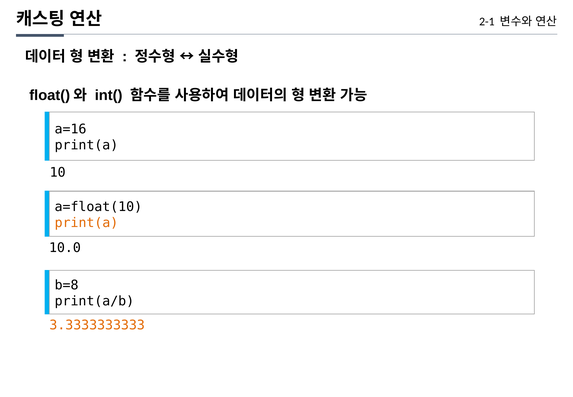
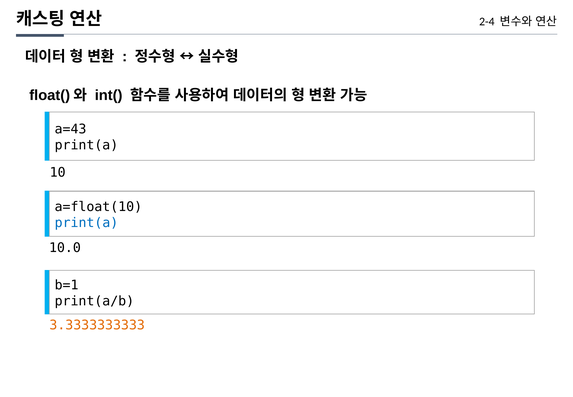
2-1: 2-1 -> 2-4 (487, 22)
a=16: a=16 -> a=43 (71, 129)
print(a colour: orange -> blue (86, 222)
b=8: b=8 -> b=1 (67, 285)
